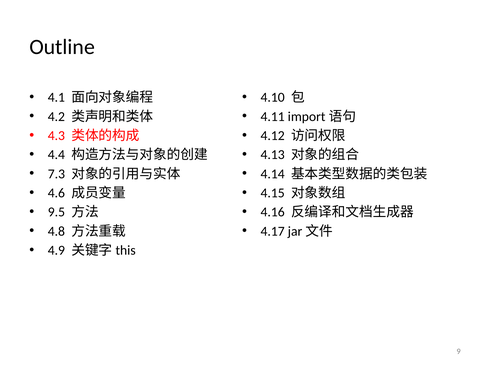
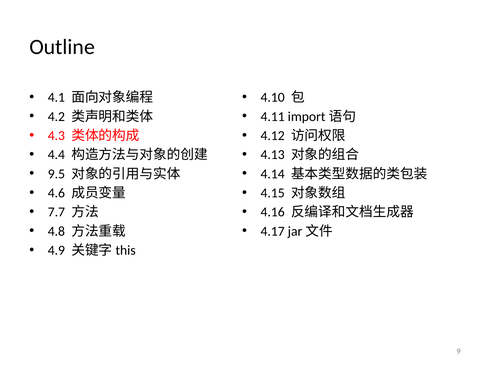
7.3: 7.3 -> 9.5 (56, 174)
9.5: 9.5 -> 7.7 (56, 212)
